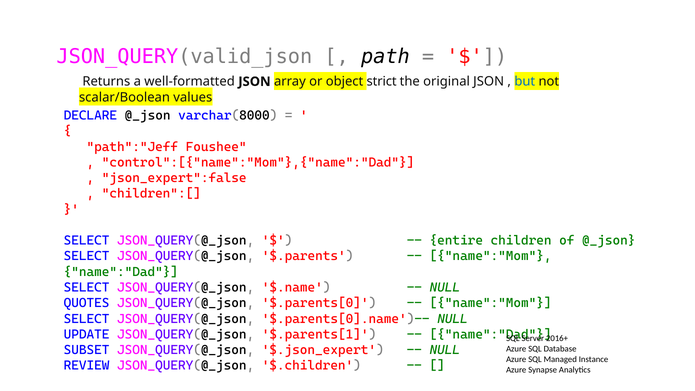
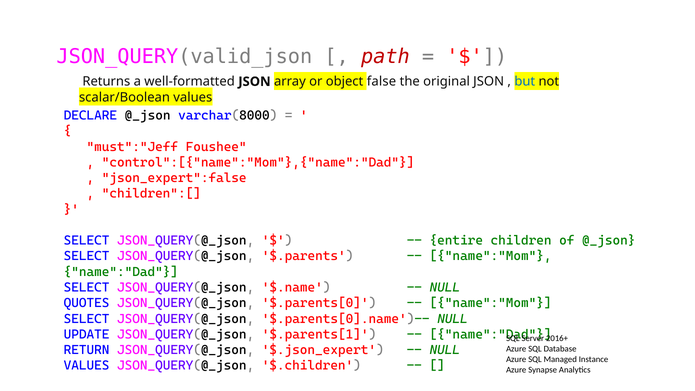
path colour: black -> red (385, 57)
strict: strict -> false (381, 82)
path":"Jeff: path":"Jeff -> must":"Jeff (132, 147)
SUBSET: SUBSET -> RETURN (87, 350)
REVIEW: REVIEW -> VALUES (87, 366)
